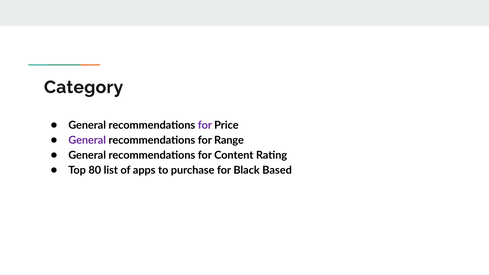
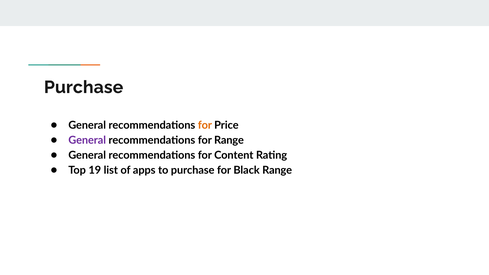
Category: Category -> Purchase (84, 87)
for colour: purple -> orange (205, 125)
80: 80 -> 19 (95, 170)
Black Based: Based -> Range (277, 170)
